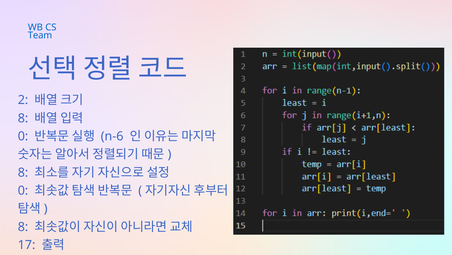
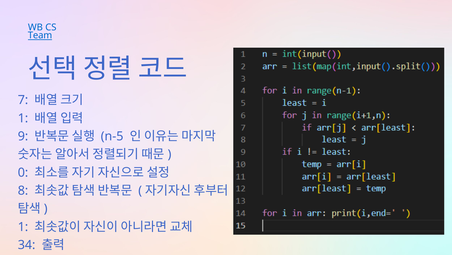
Team underline: none -> present (40, 35)
2: 2 -> 7 (23, 100)
8: 8 -> 1 (23, 118)
0: 0 -> 9 (23, 136)
n-6: n-6 -> n-5 (112, 136)
8: 8 -> 0 (23, 172)
0: 0 -> 8 (23, 190)
8: 8 -> 1 (23, 226)
17: 17 -> 34 (27, 244)
